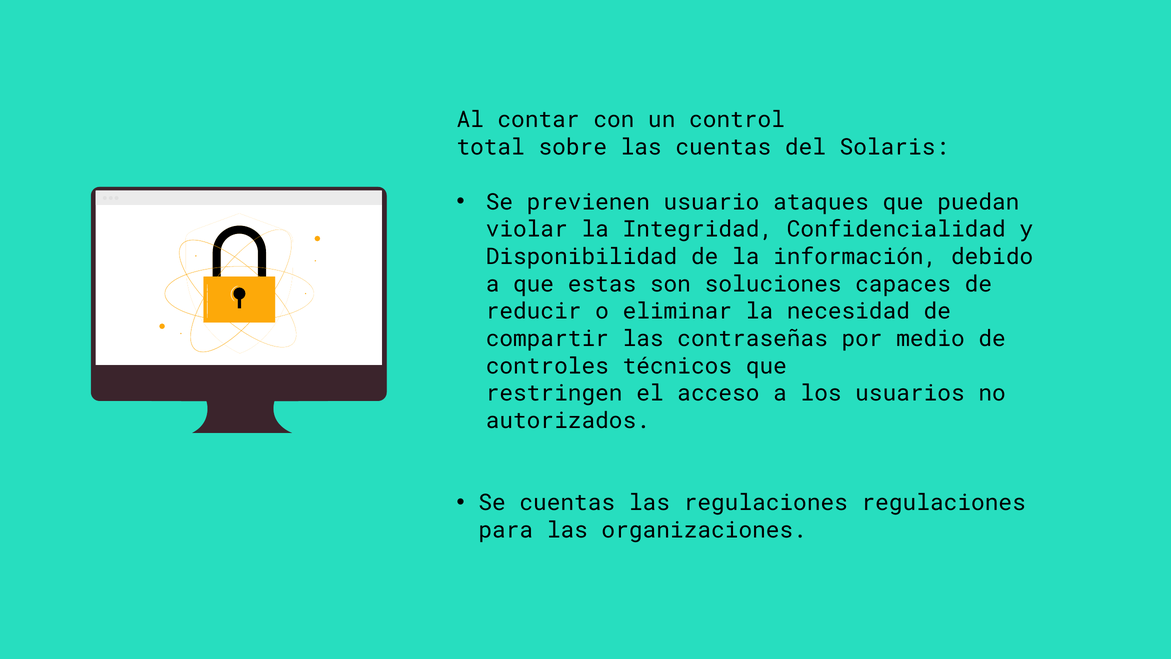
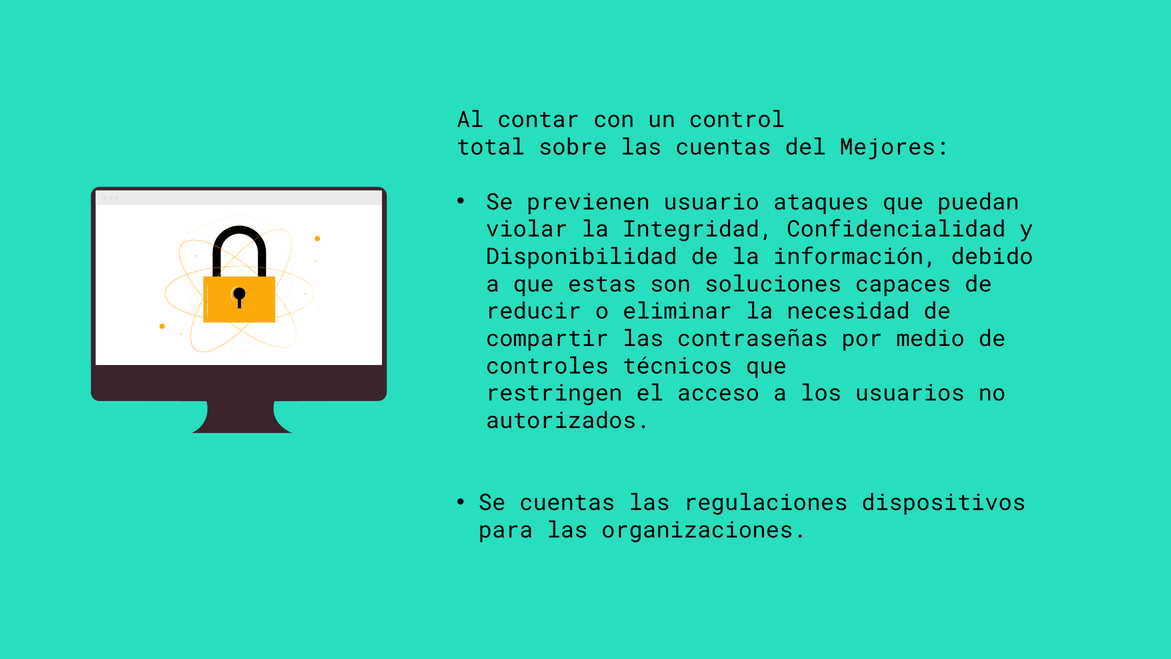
Solaris: Solaris -> Mejores (894, 147)
regulaciones regulaciones: regulaciones -> dispositivos (944, 503)
